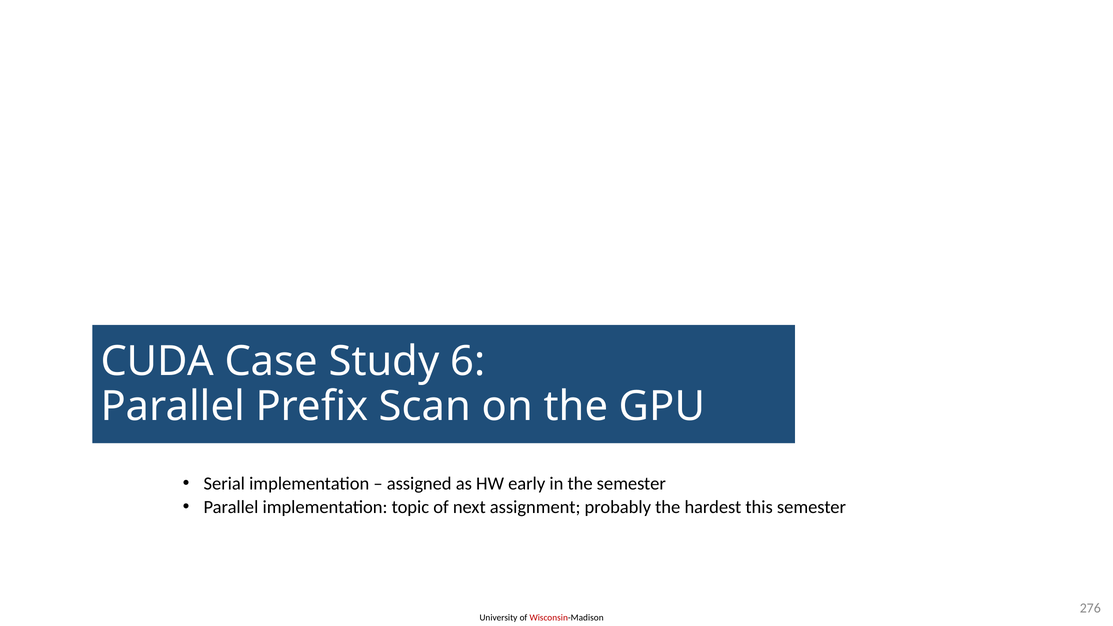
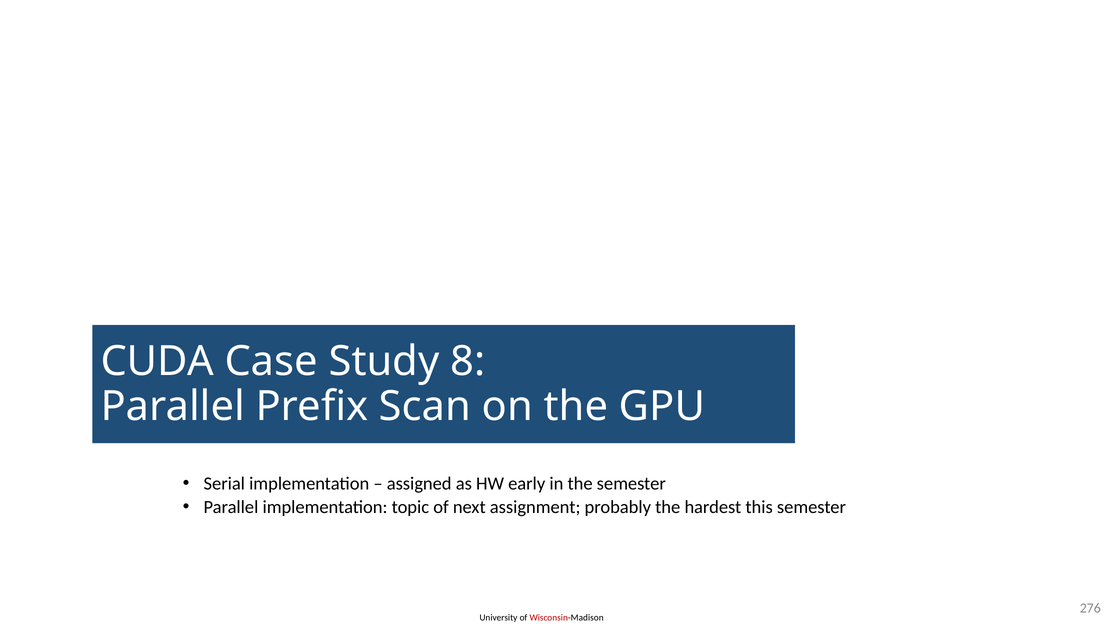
6: 6 -> 8 (468, 361)
